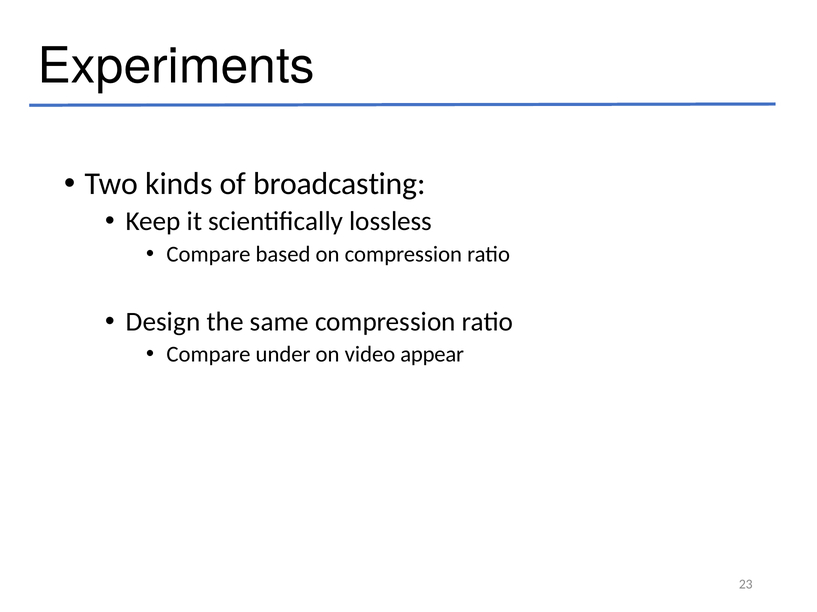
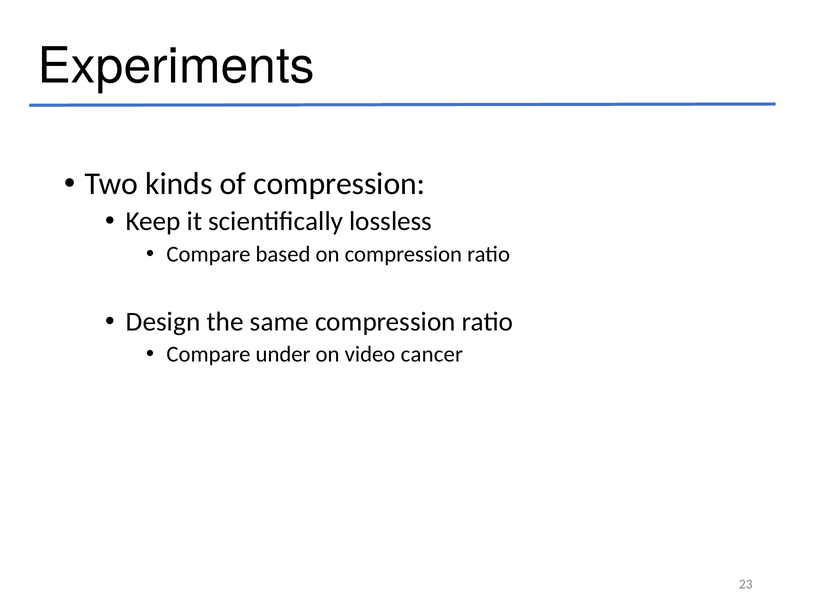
of broadcasting: broadcasting -> compression (339, 184)
appear: appear -> cancer (432, 355)
